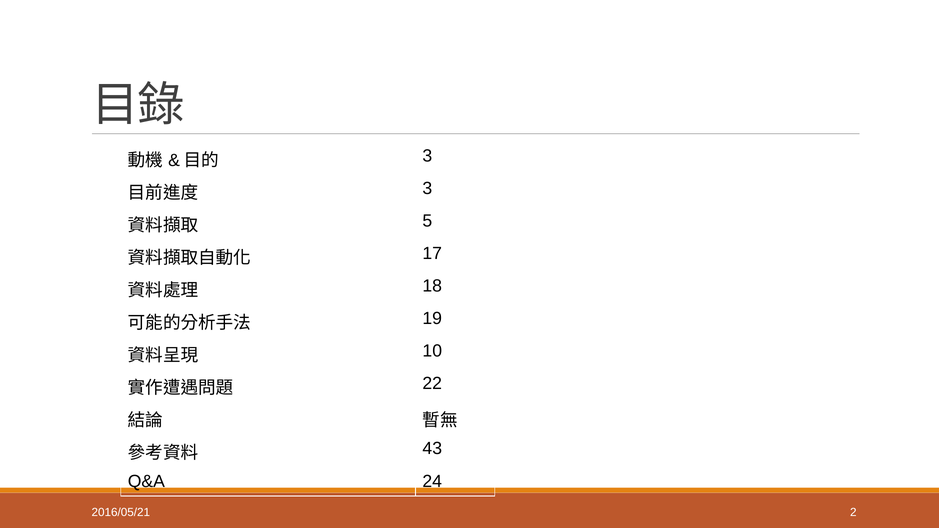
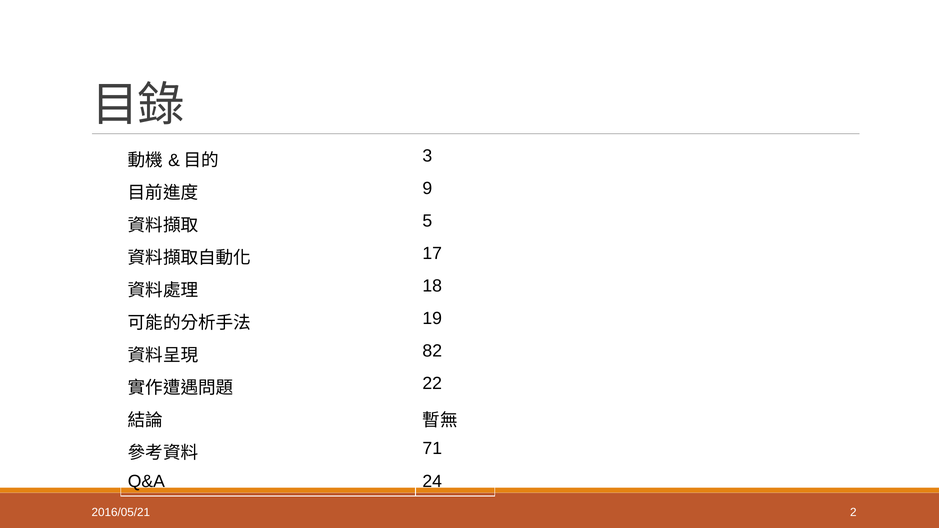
3: 3 -> 9 (427, 188)
10: 10 -> 82 (432, 351)
43: 43 -> 71 (432, 449)
